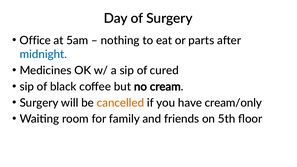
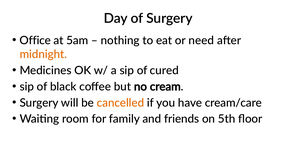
parts: parts -> need (201, 40)
midnight colour: blue -> orange (43, 54)
cream/only: cream/only -> cream/care (233, 103)
